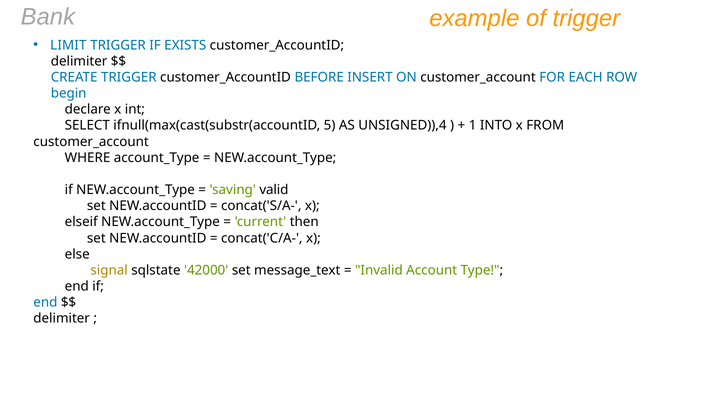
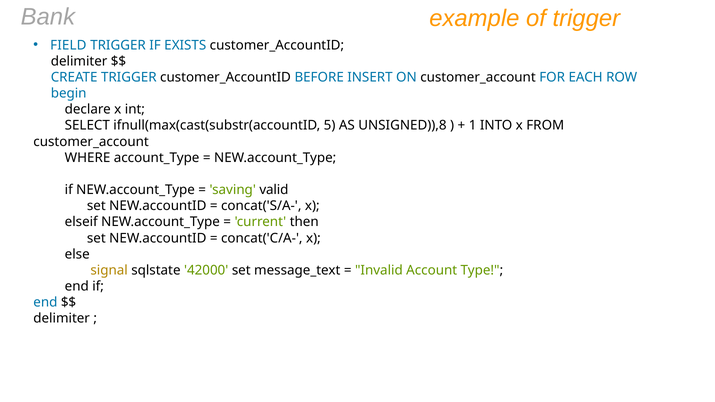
LIMIT: LIMIT -> FIELD (68, 45)
UNSIGNED)),4: UNSIGNED)),4 -> UNSIGNED)),8 (402, 126)
